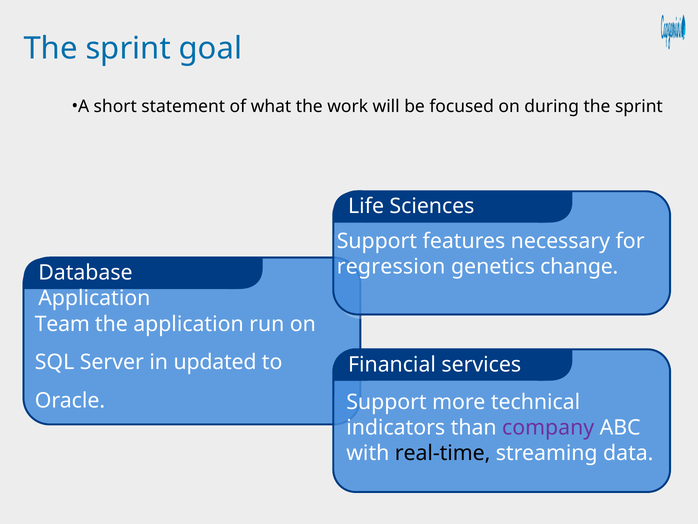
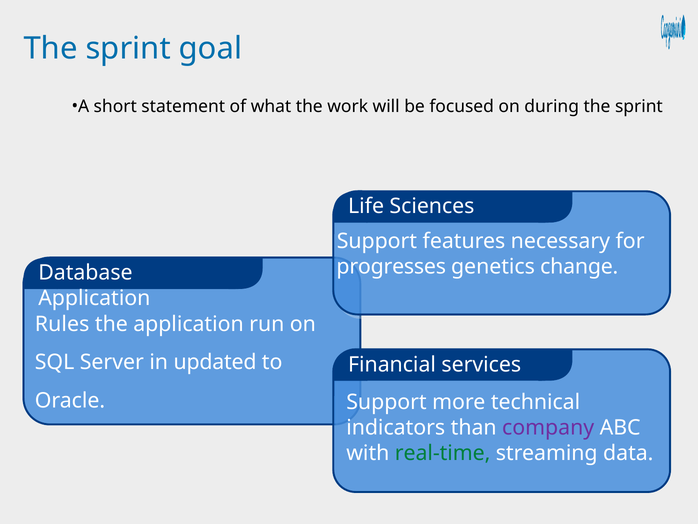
regression: regression -> progresses (391, 267)
Team: Team -> Rules (62, 324)
real-time colour: black -> green (443, 453)
